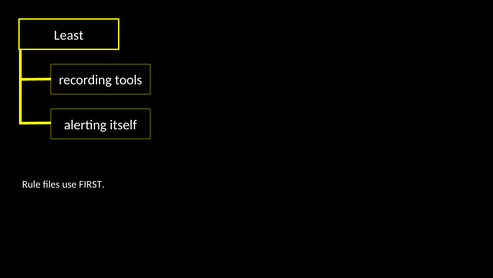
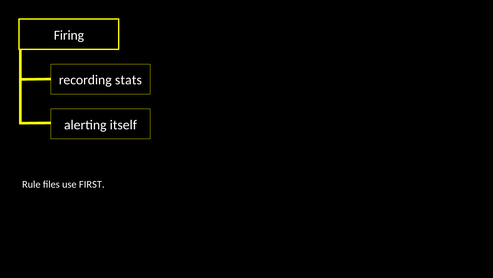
Least: Least -> Firing (69, 35)
tools: tools -> stats (128, 80)
